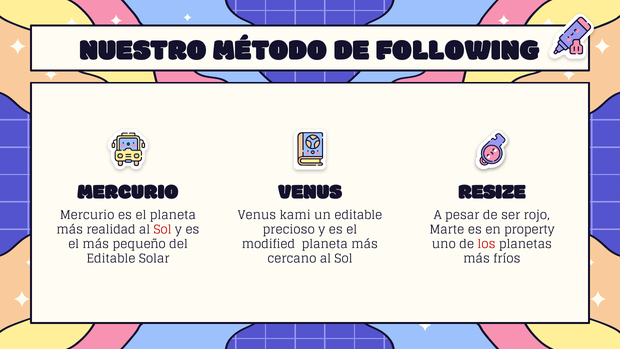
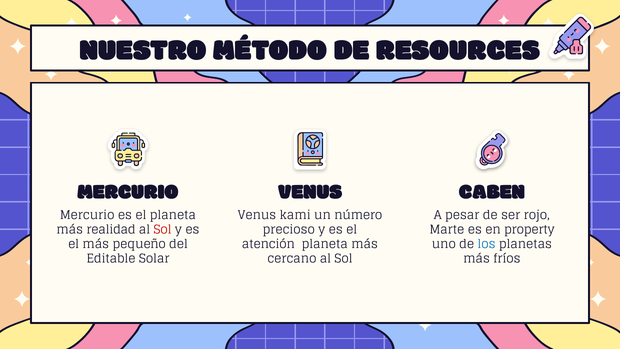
FOLLOWING: FOLLOWING -> RESOURCES (458, 50)
RESIZE: RESIZE -> CABEN (492, 192)
un editable: editable -> número (358, 215)
modified: modified -> atención (268, 244)
los colour: red -> blue (487, 244)
